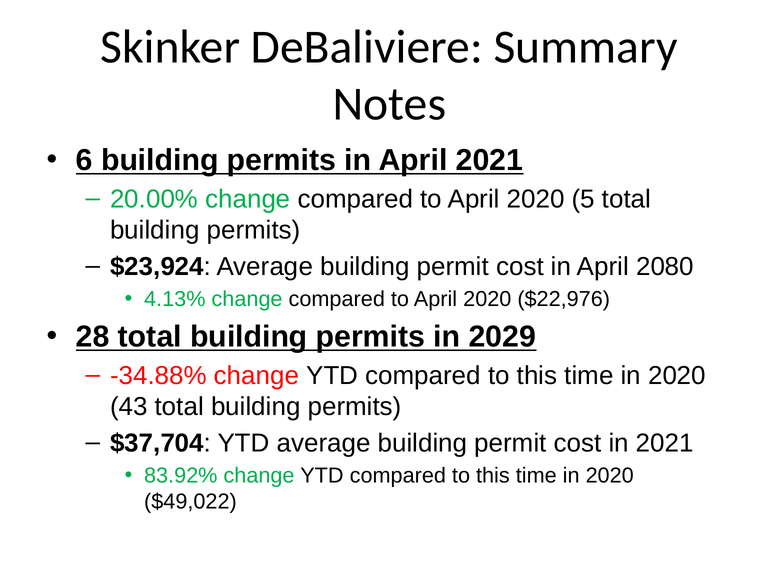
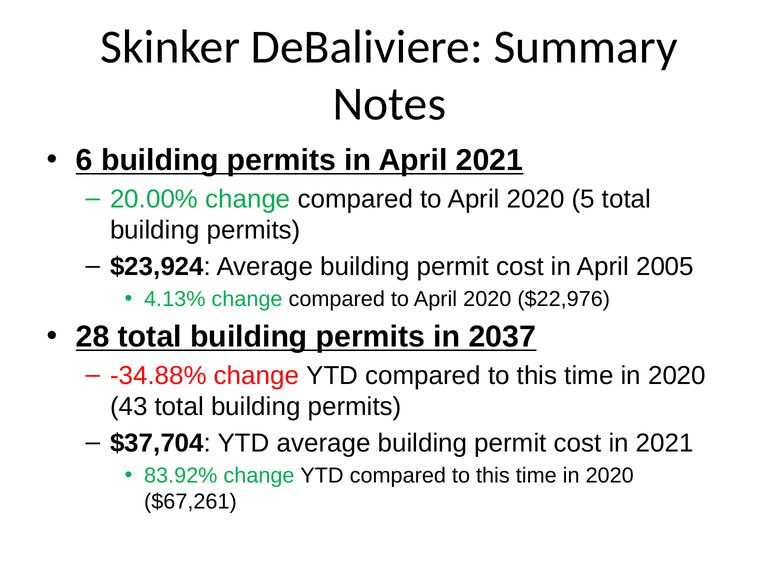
2080: 2080 -> 2005 (665, 267)
2029: 2029 -> 2037 (502, 337)
$49,022: $49,022 -> $67,261 (190, 502)
